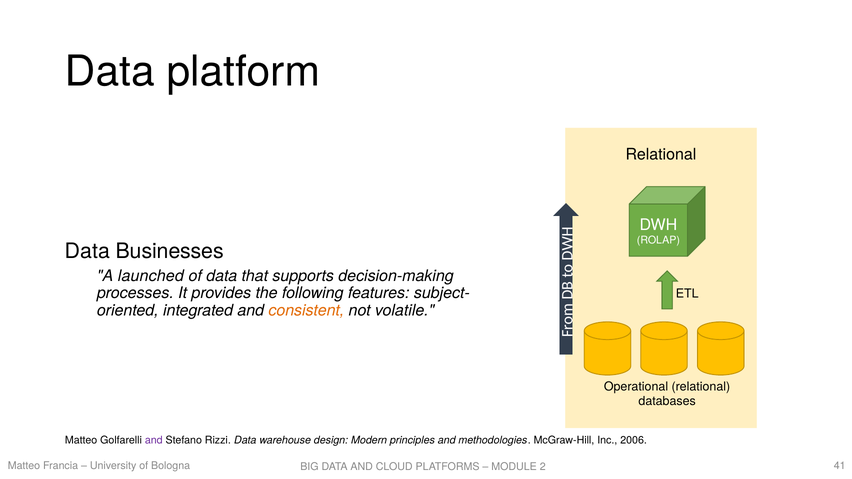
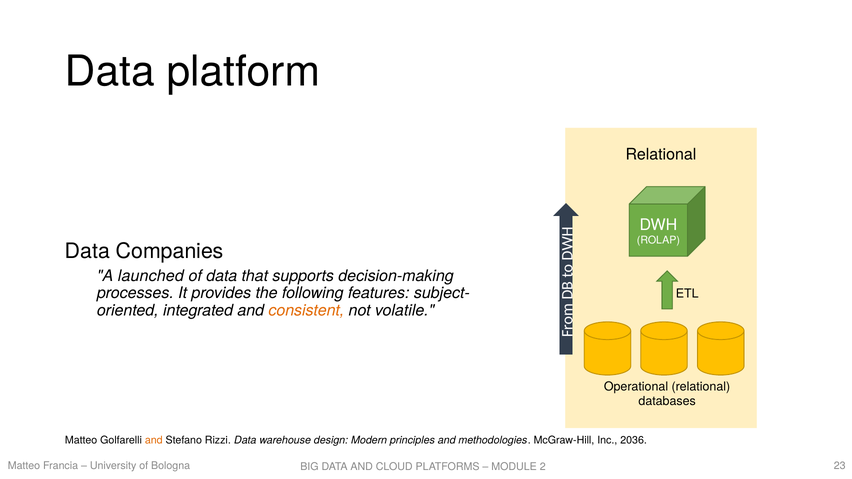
Businesses: Businesses -> Companies (170, 251)
and colour: purple -> orange (154, 440)
2006: 2006 -> 2036 (634, 440)
41: 41 -> 23 (840, 466)
